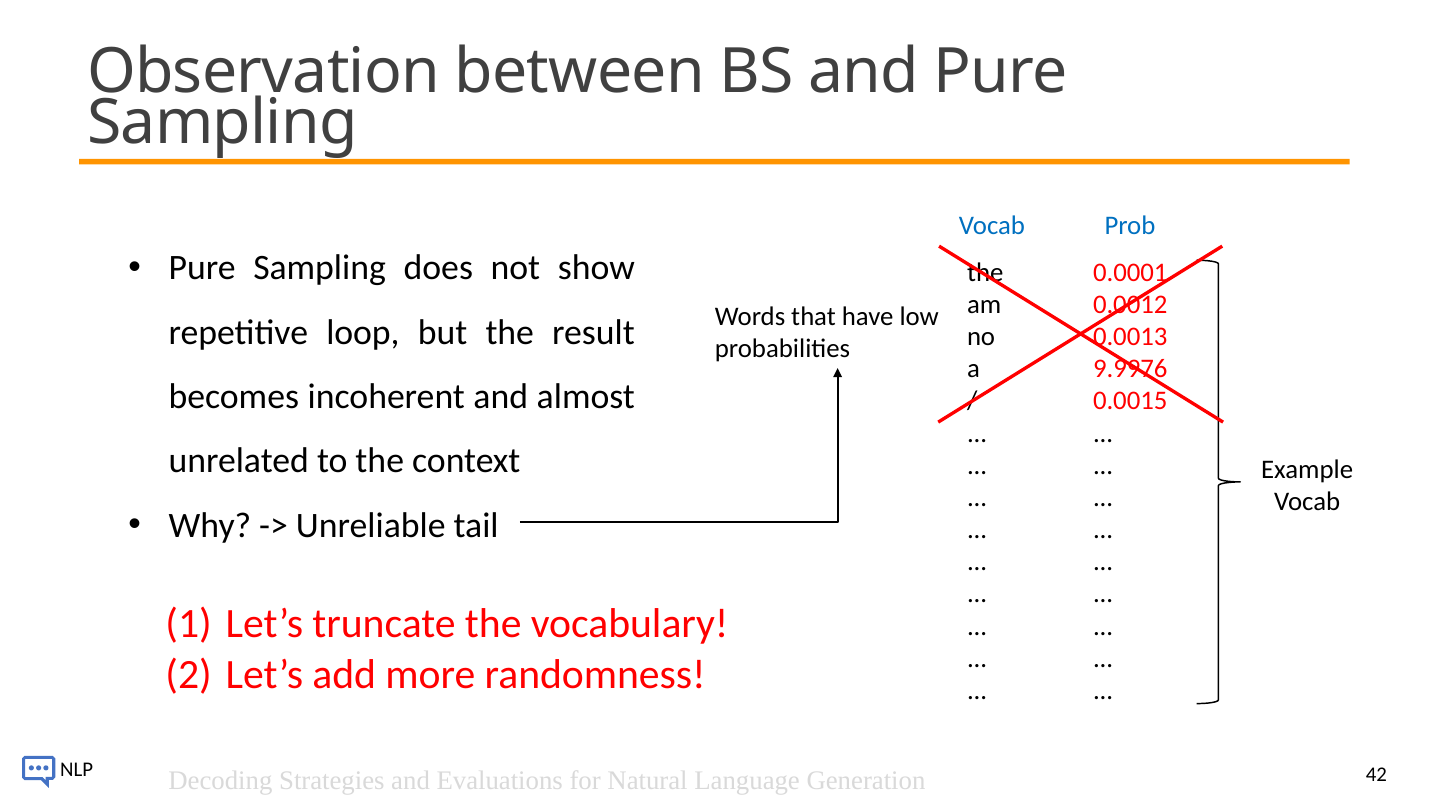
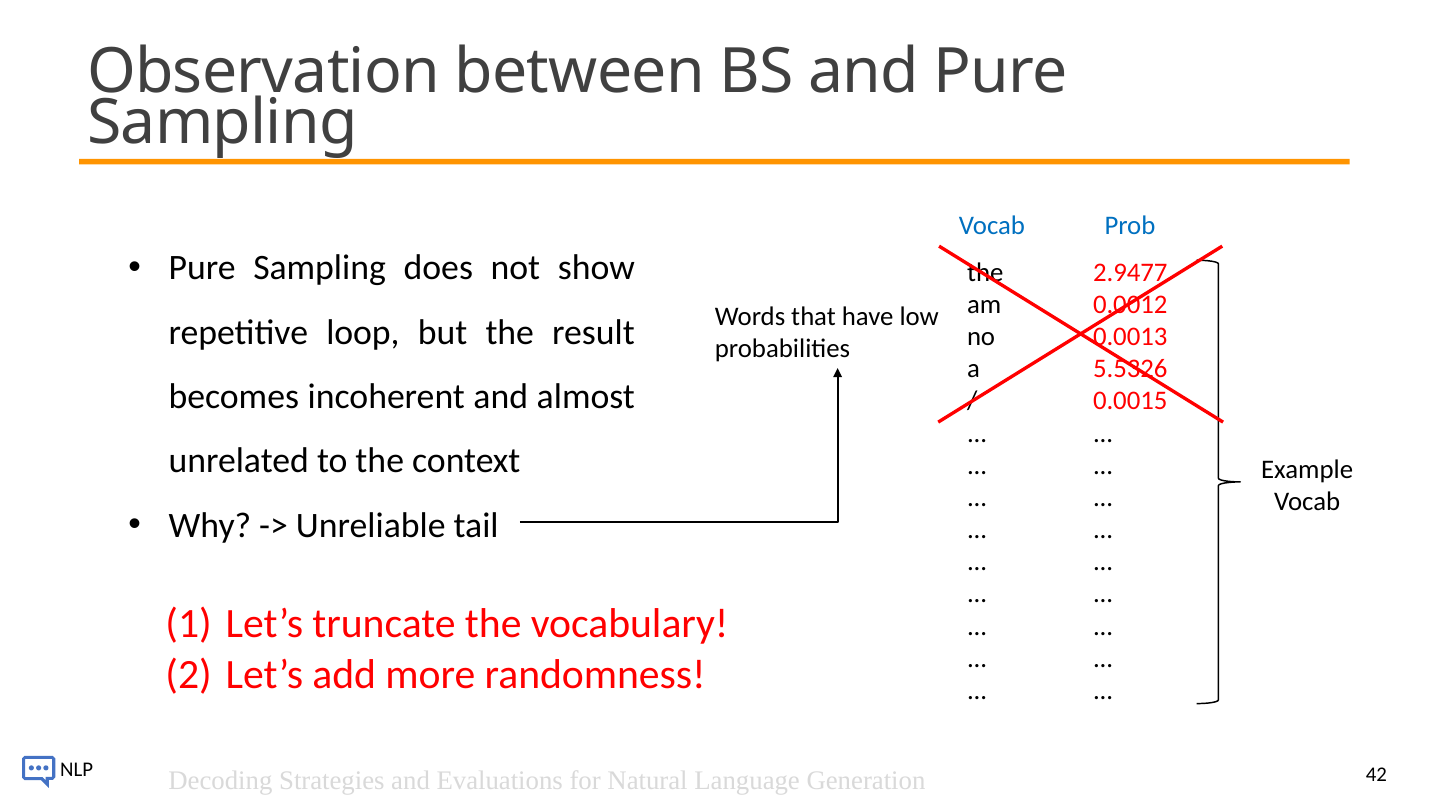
0.0001: 0.0001 -> 2.9477 (1130, 272)
9.9976: 9.9976 -> 5.5326 (1130, 369)
